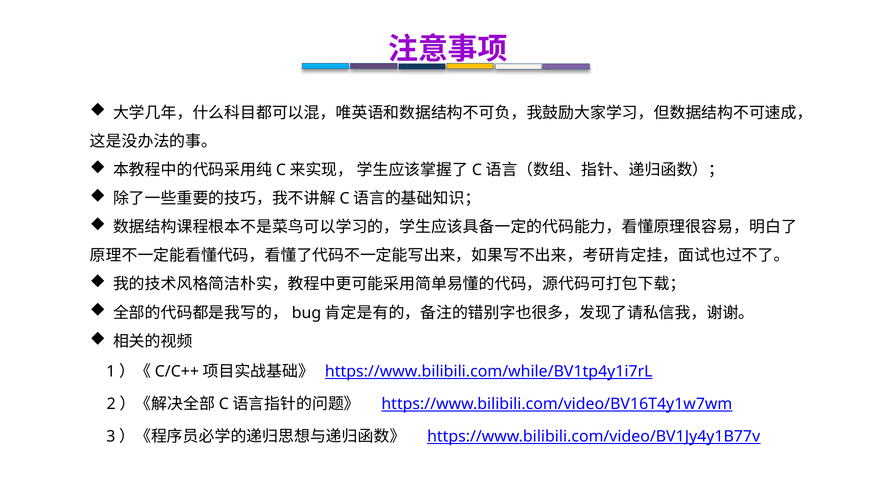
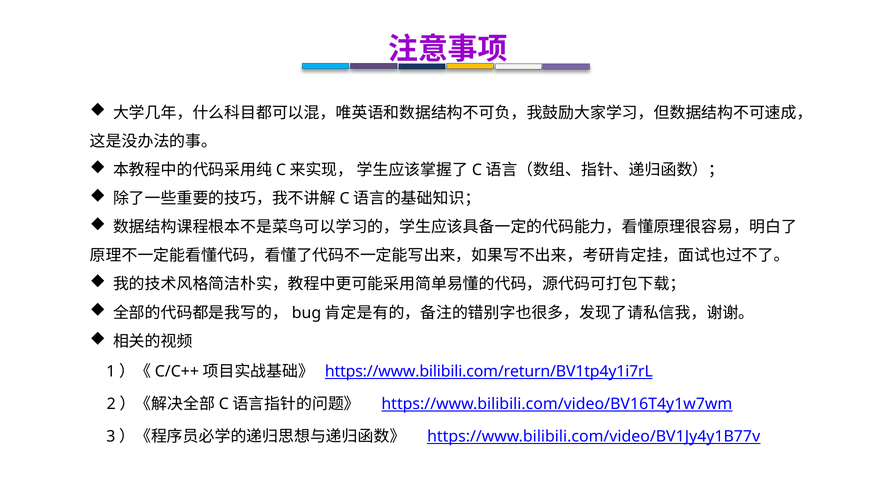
https://www.bilibili.com/while/BV1tp4y1i7rL: https://www.bilibili.com/while/BV1tp4y1i7rL -> https://www.bilibili.com/return/BV1tp4y1i7rL (489, 371)
